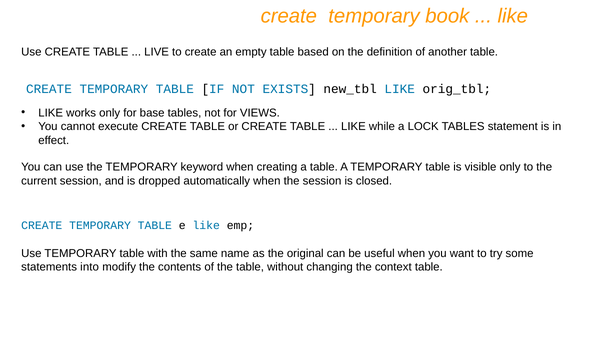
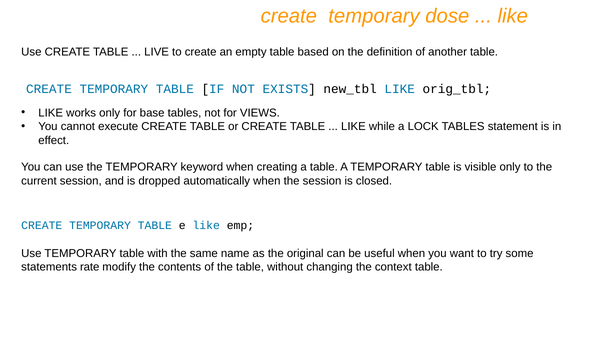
book: book -> dose (447, 16)
into: into -> rate (90, 267)
